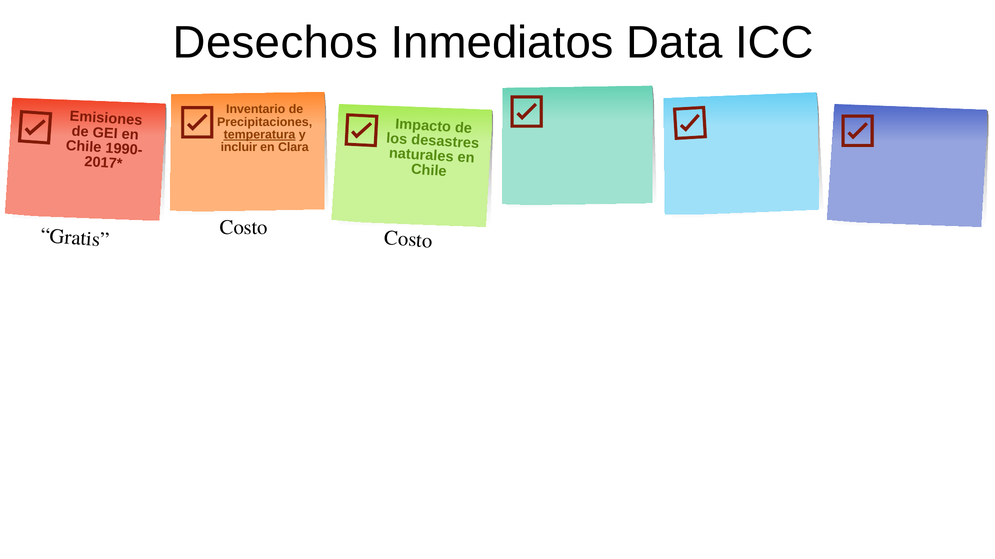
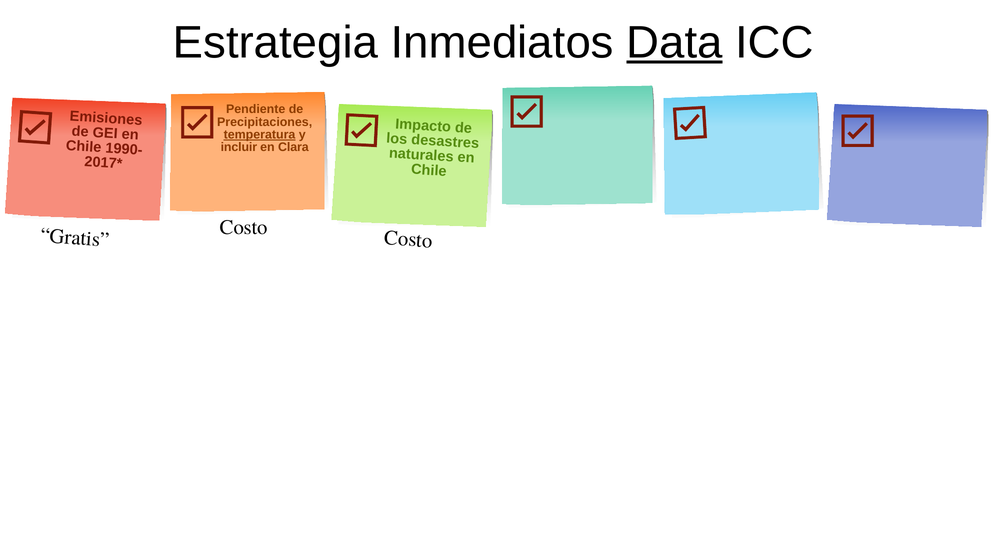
Desechos: Desechos -> Estrategia (276, 43)
Data underline: none -> present (674, 43)
Inventario: Inventario -> Pendiente (256, 109)
